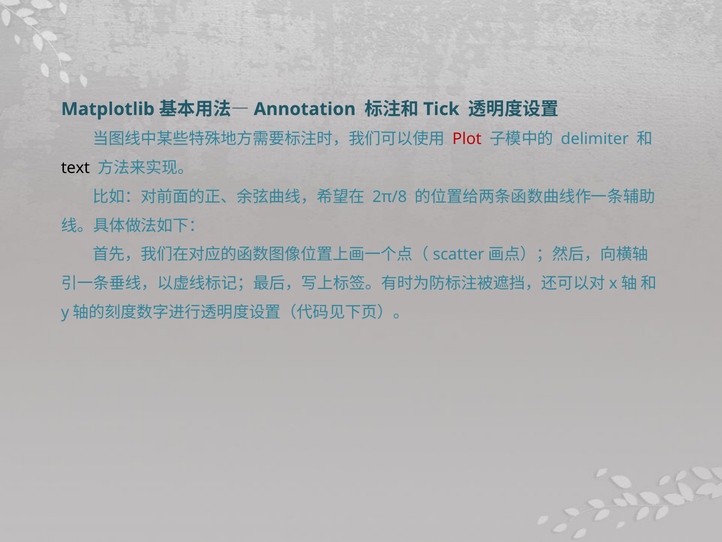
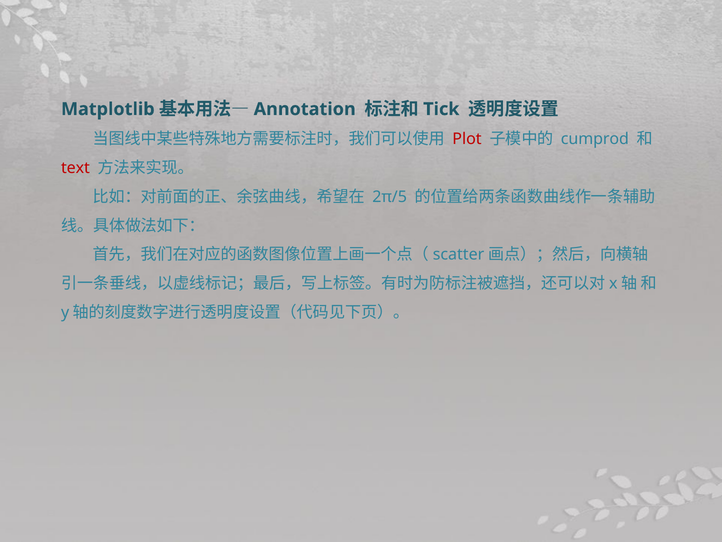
delimiter: delimiter -> cumprod (595, 139)
text colour: black -> red (75, 168)
2π/8: 2π/8 -> 2π/5 (390, 197)
